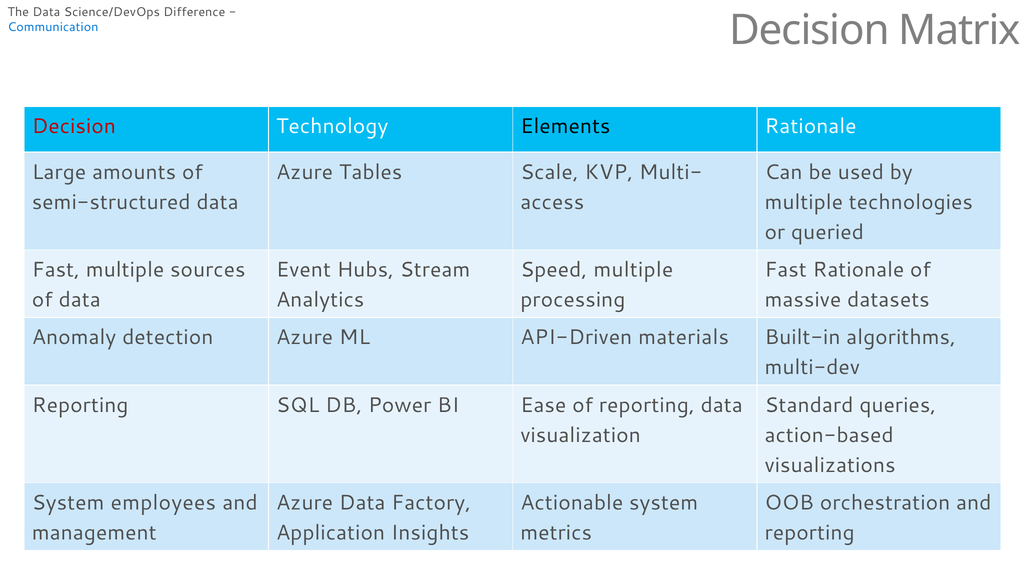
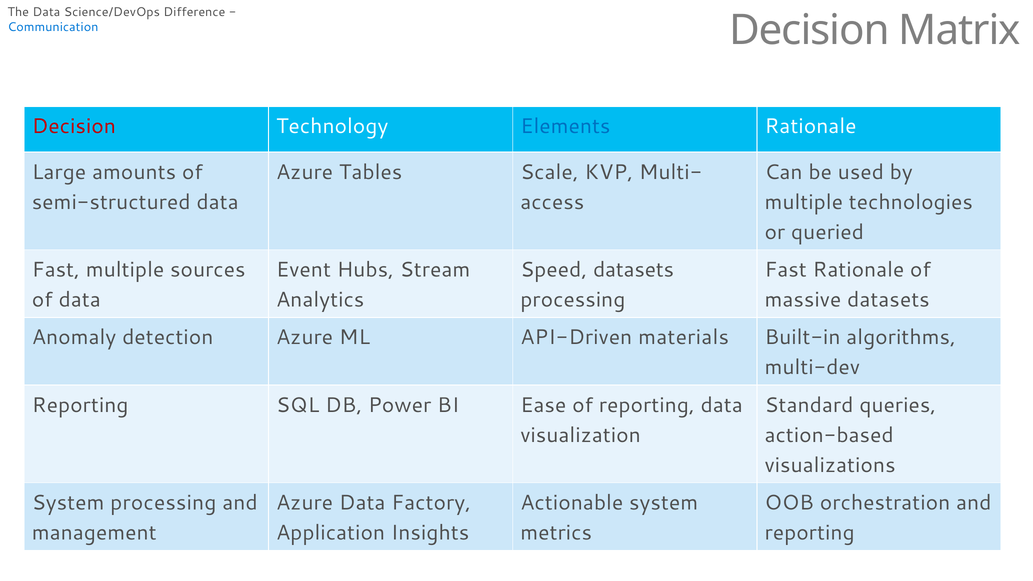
Elements colour: black -> blue (565, 126)
Speed multiple: multiple -> datasets (634, 270)
System employees: employees -> processing (163, 503)
